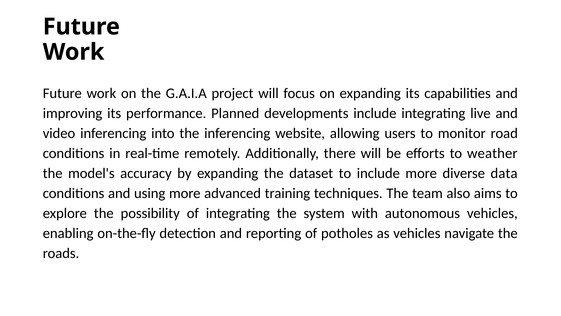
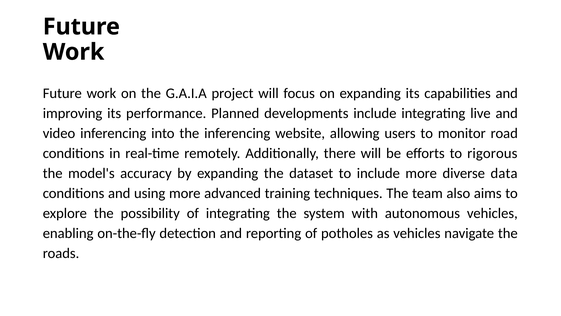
weather: weather -> rigorous (492, 153)
